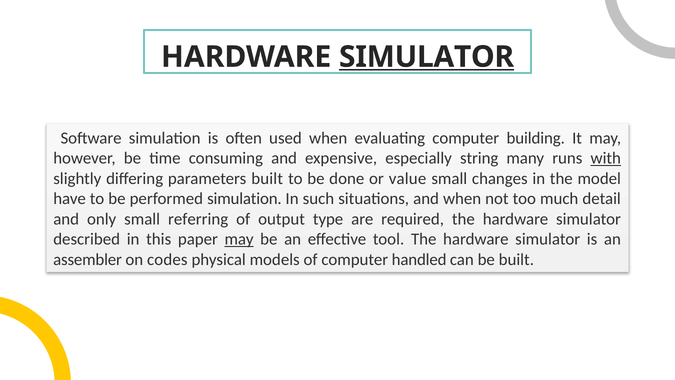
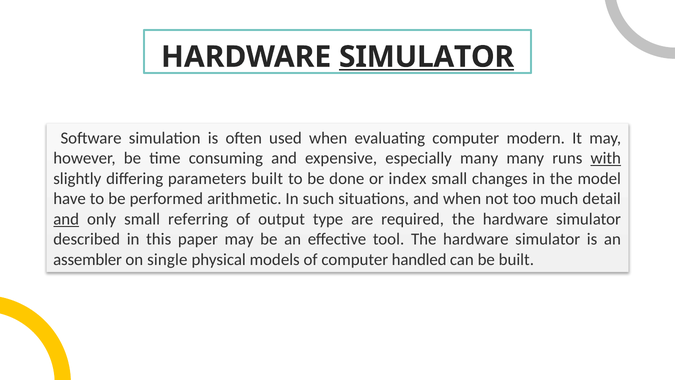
building: building -> modern (536, 138)
especially string: string -> many (479, 158)
value: value -> index (408, 178)
performed simulation: simulation -> arithmetic (244, 199)
and underline: none -> present (66, 219)
may underline: present -> none (239, 239)
codes: codes -> single (167, 259)
